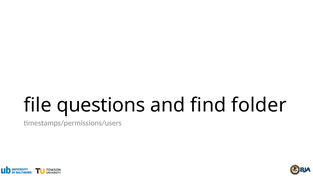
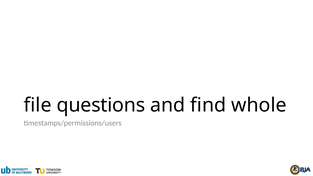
folder: folder -> whole (259, 105)
